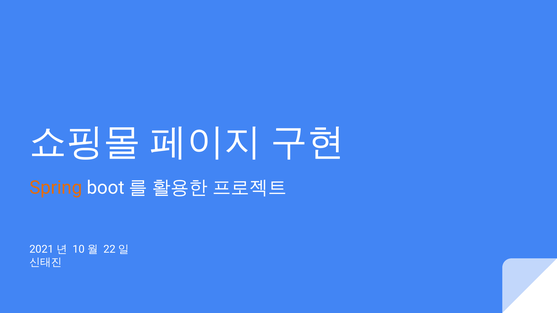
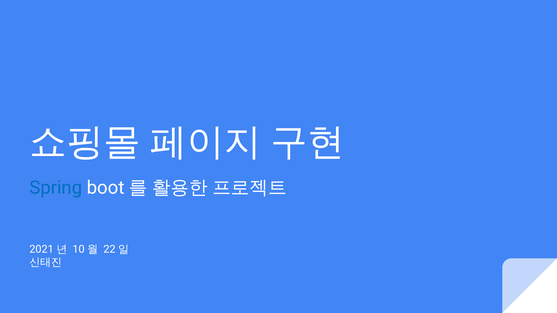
Spring colour: orange -> blue (56, 188)
